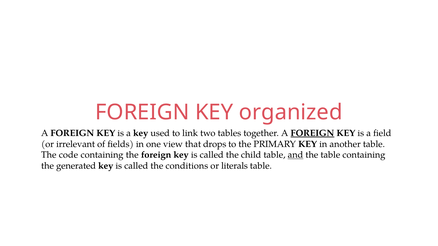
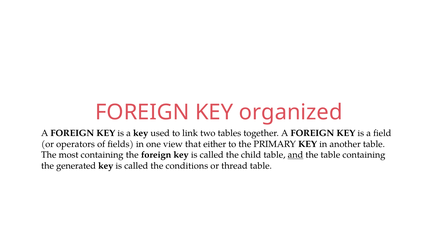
FOREIGN underline: present -> none (312, 133)
irrelevant: irrelevant -> operators (76, 144)
drops: drops -> either (215, 144)
code: code -> most (69, 155)
literals: literals -> thread (234, 166)
